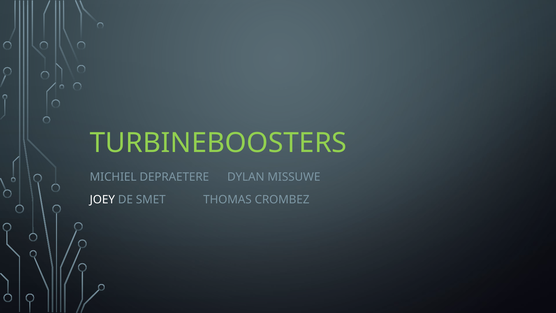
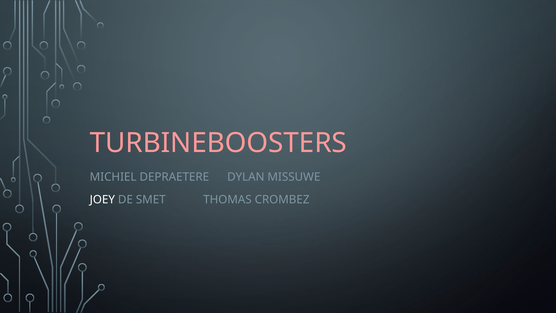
TURBINEBOOSTERS colour: light green -> pink (218, 143)
